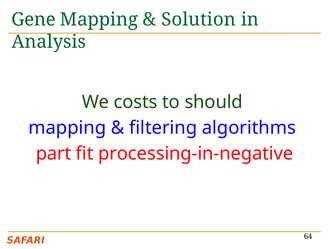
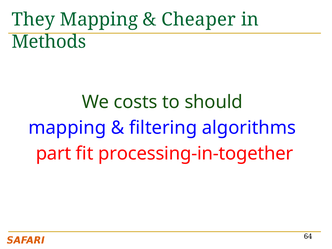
Gene: Gene -> They (33, 20)
Solution: Solution -> Cheaper (199, 20)
Analysis: Analysis -> Methods (49, 42)
processing-in-negative: processing-in-negative -> processing-in-together (196, 154)
